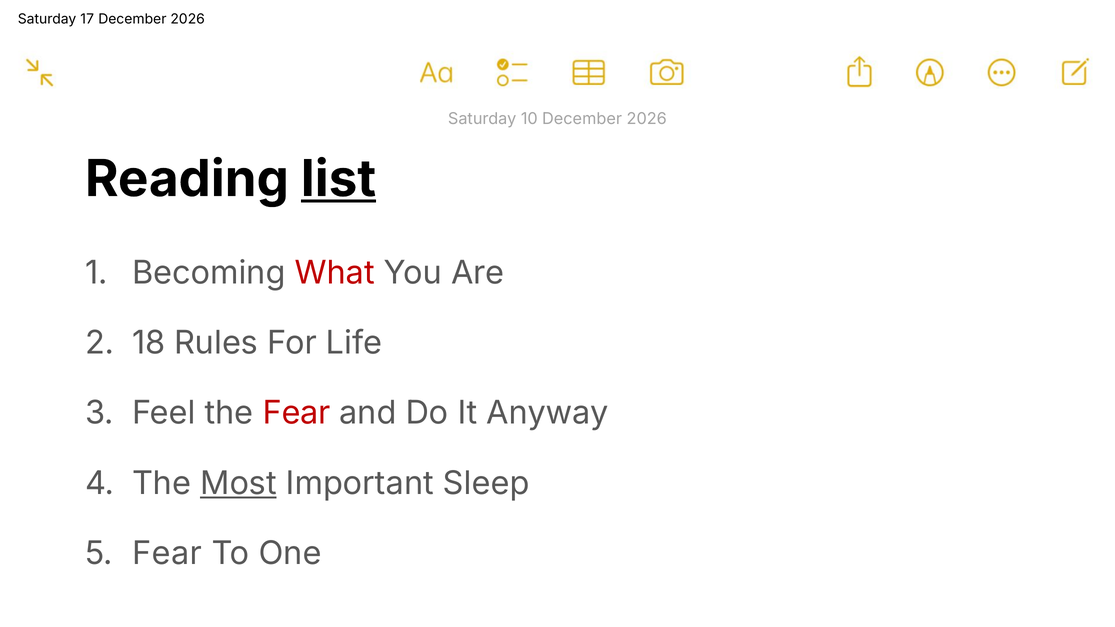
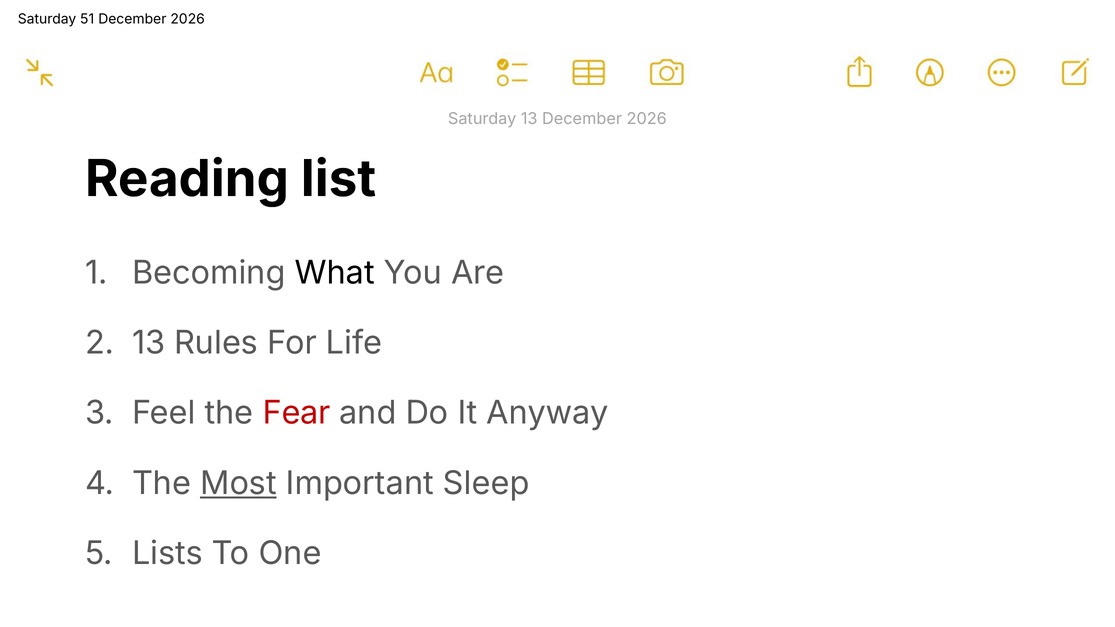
17: 17 -> 51 (87, 19)
10: 10 -> 13 (529, 119)
list underline: present -> none (338, 179)
What colour: red -> black (335, 273)
18: 18 -> 13 (149, 343)
Fear: Fear -> Lists (167, 554)
